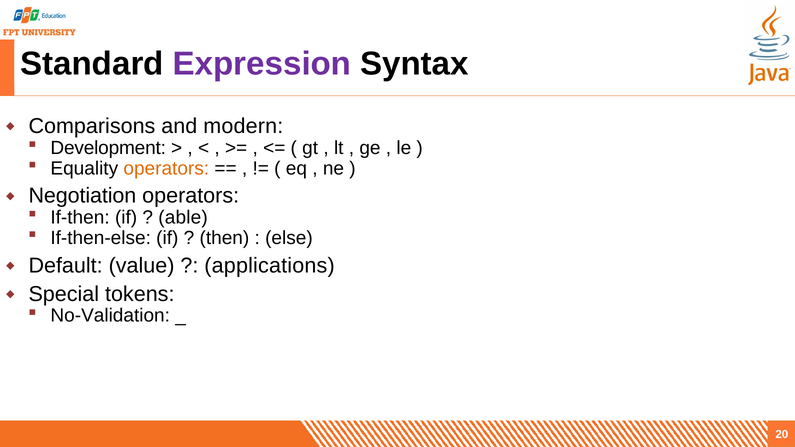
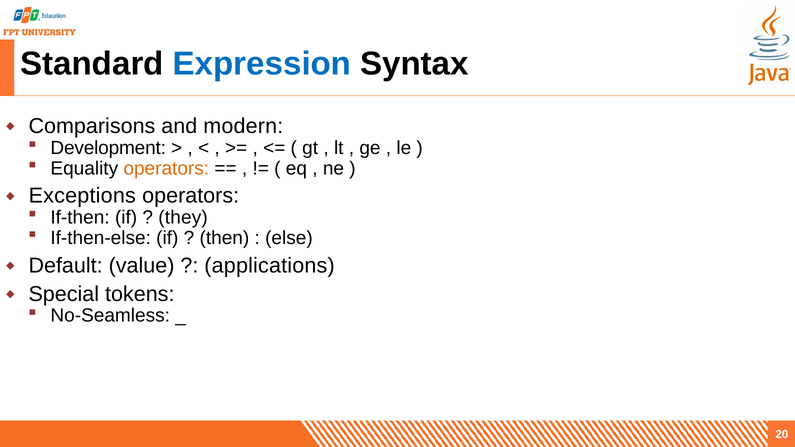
Expression colour: purple -> blue (262, 64)
Negotiation: Negotiation -> Exceptions (82, 196)
able: able -> they (183, 217)
No-Validation: No-Validation -> No-Seamless (110, 316)
